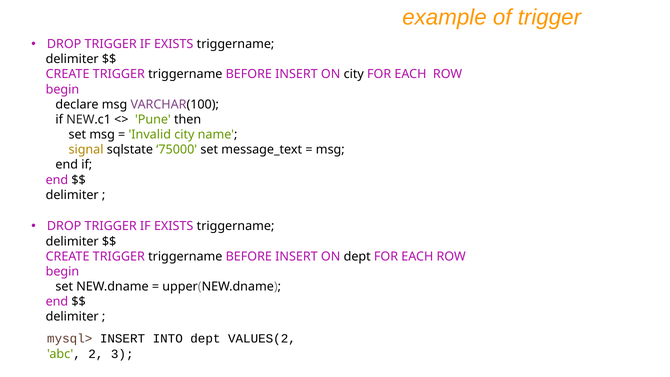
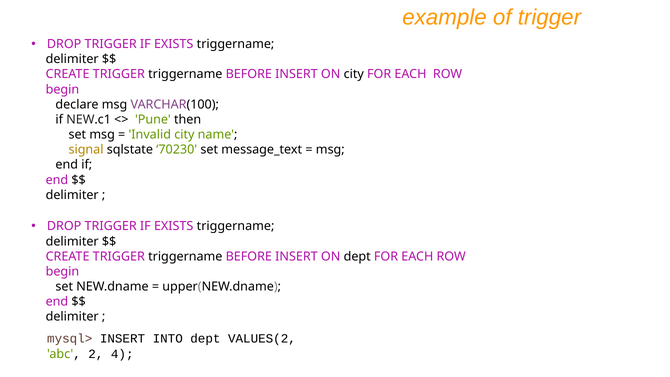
75000: 75000 -> 70230 (177, 150)
3: 3 -> 4 (122, 354)
